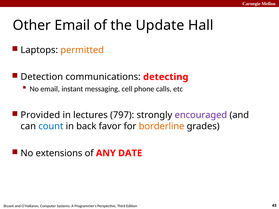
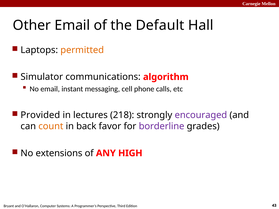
Update: Update -> Default (160, 25)
Detection: Detection -> Simulator (42, 77)
detecting: detecting -> algorithm (166, 77)
797: 797 -> 218 (122, 115)
count colour: blue -> orange (51, 126)
borderline colour: orange -> purple (162, 126)
DATE: DATE -> HIGH (130, 153)
